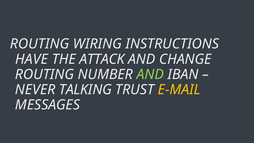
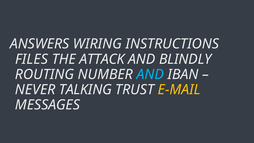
ROUTING: ROUTING -> ANSWERS (40, 44)
HAVE: HAVE -> FILES (32, 59)
CHANGE: CHANGE -> BLINDLY (185, 59)
AND colour: light green -> light blue (150, 74)
